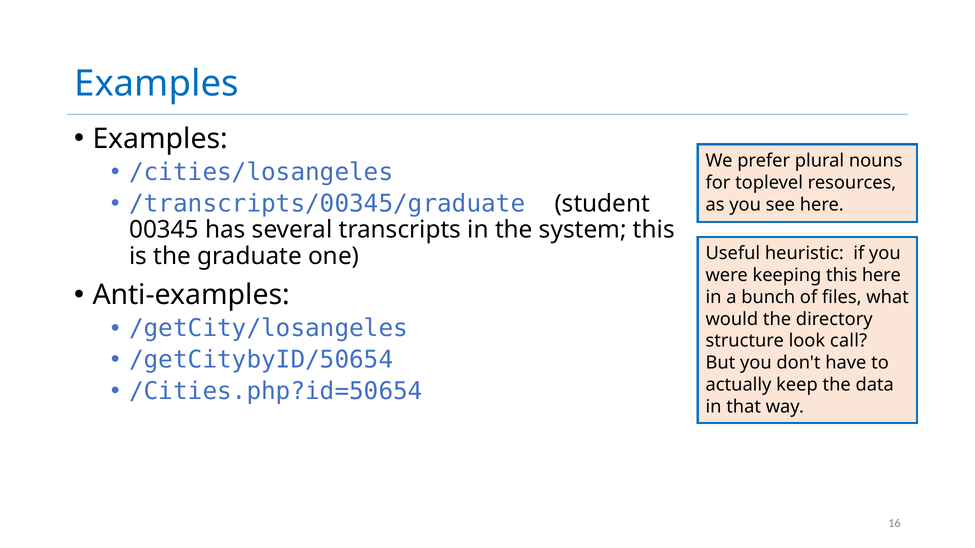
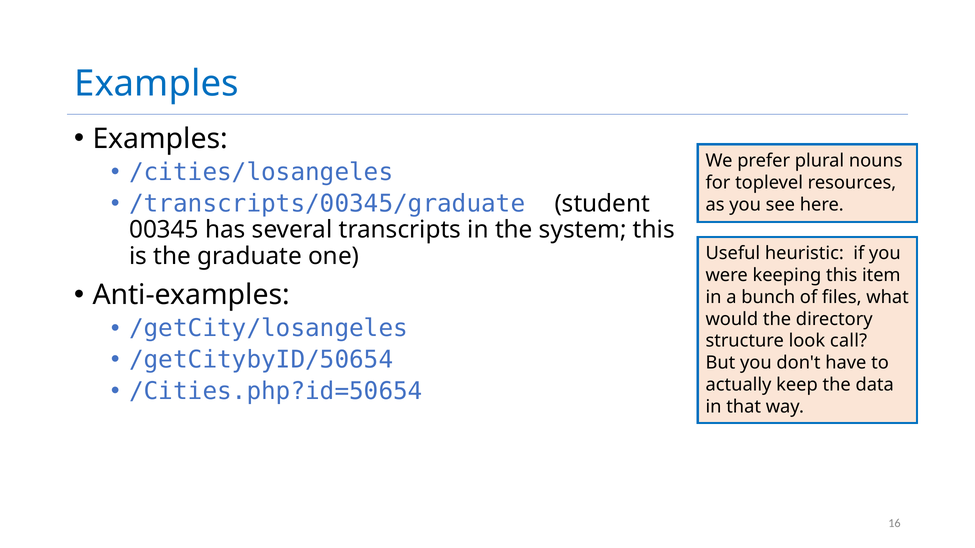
this here: here -> item (881, 275)
